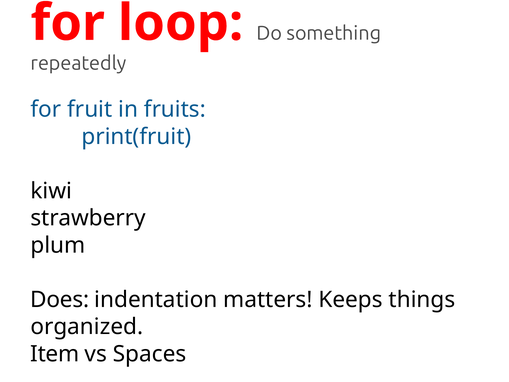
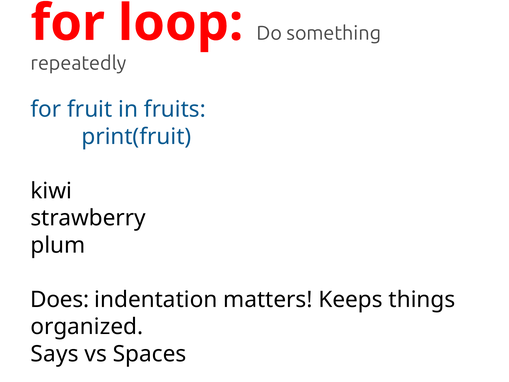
Item: Item -> Says (55, 354)
